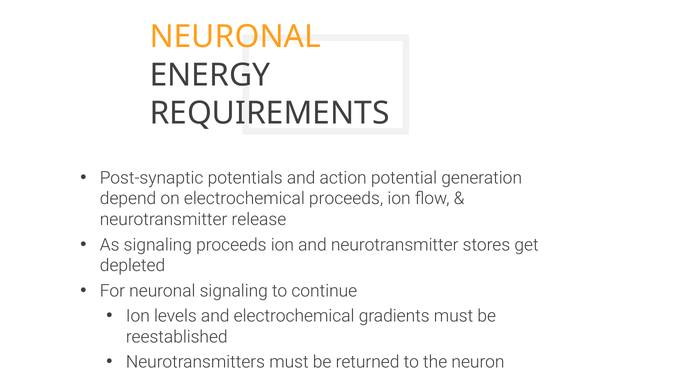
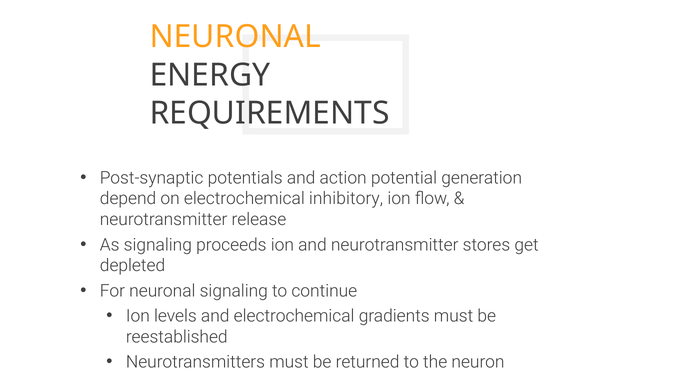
electrochemical proceeds: proceeds -> inhibitory (346, 199)
